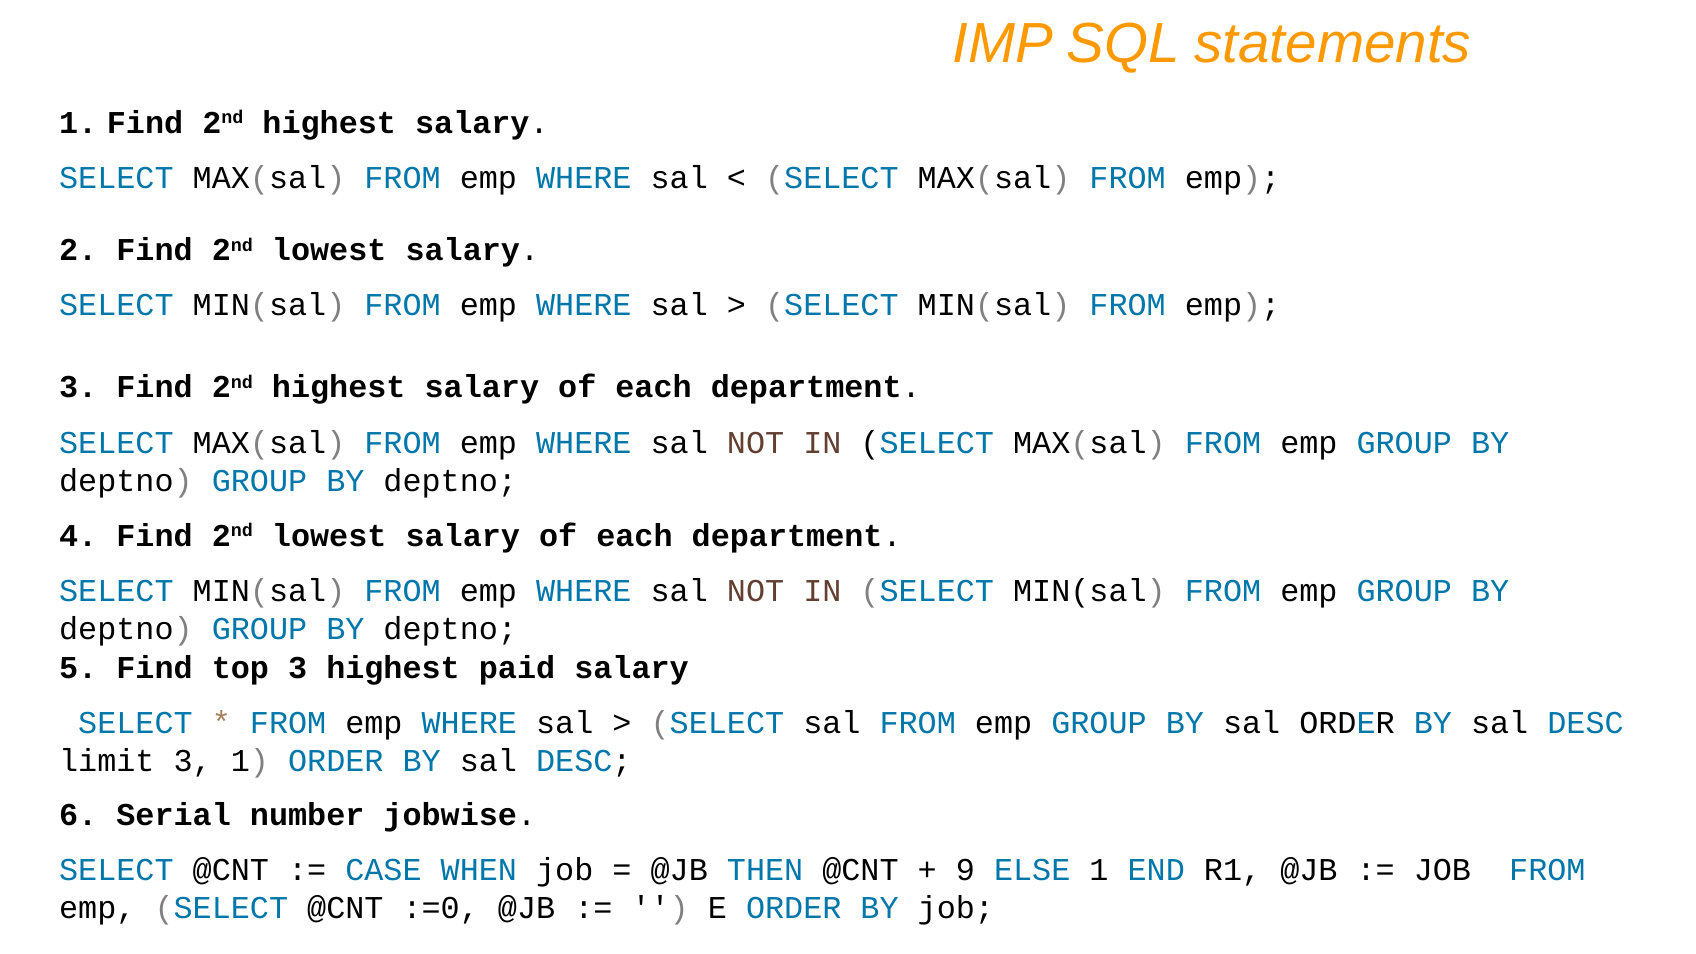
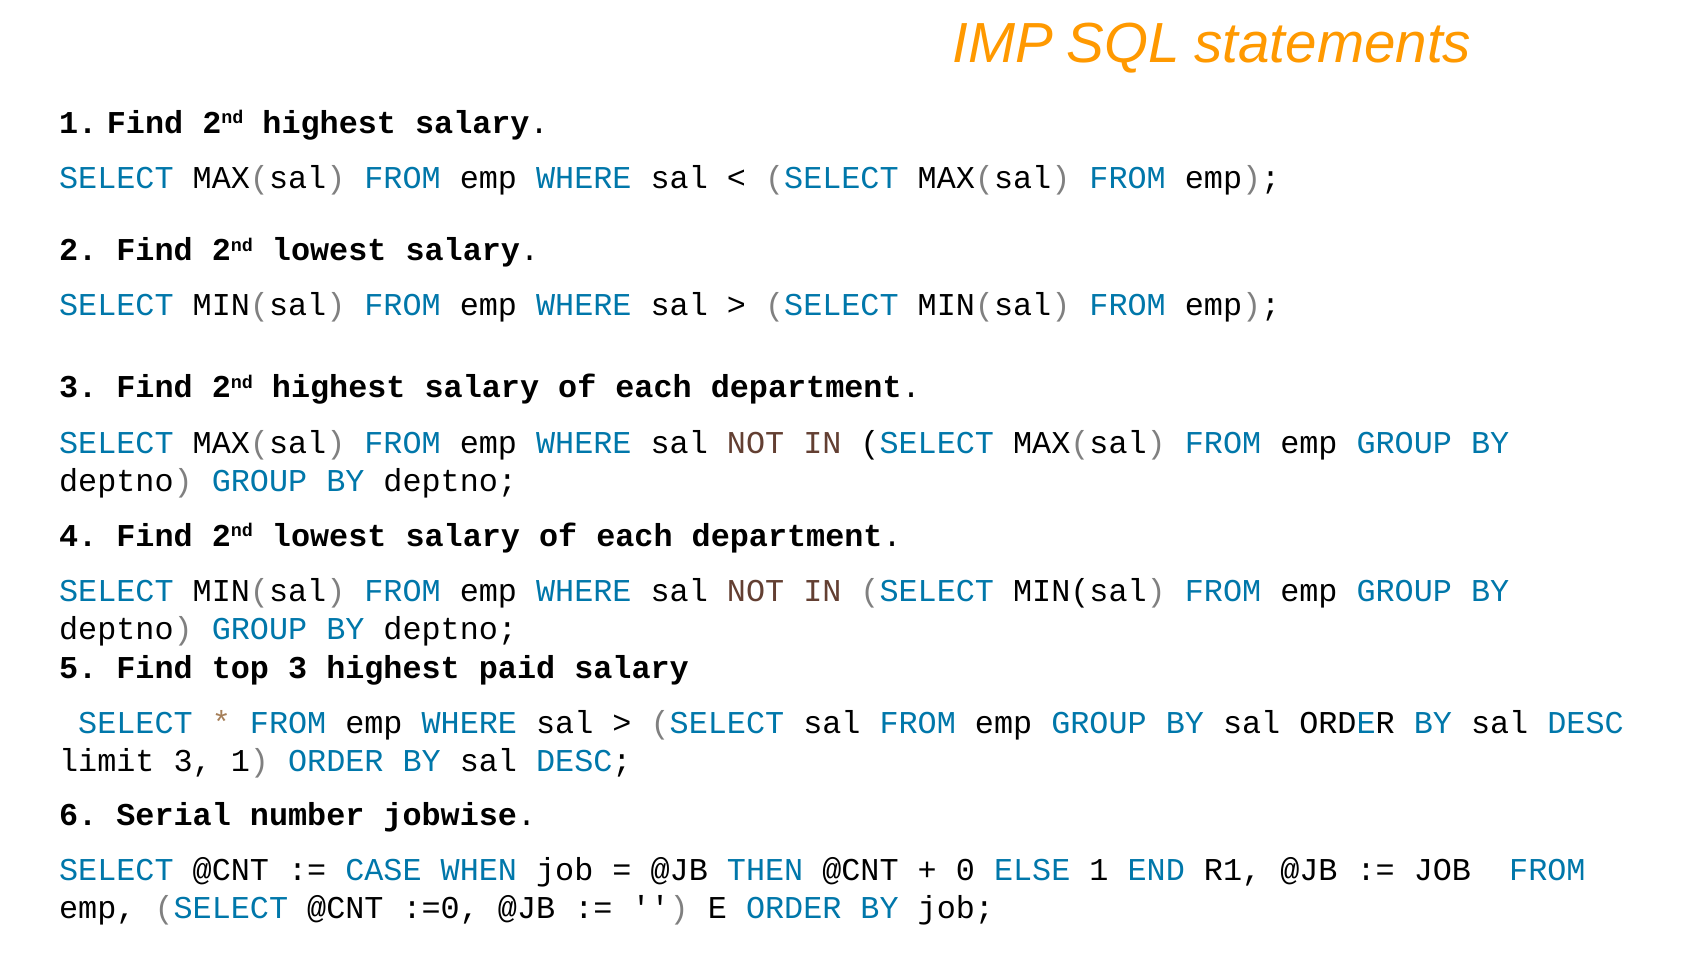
9: 9 -> 0 (965, 870)
